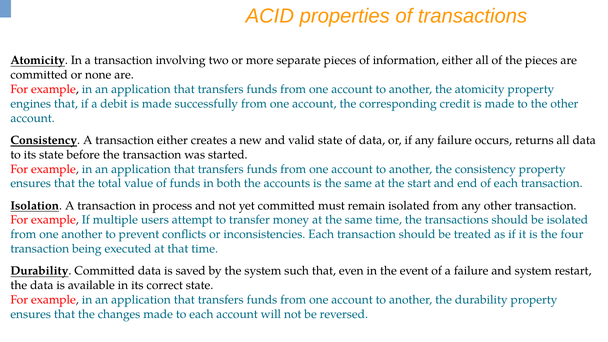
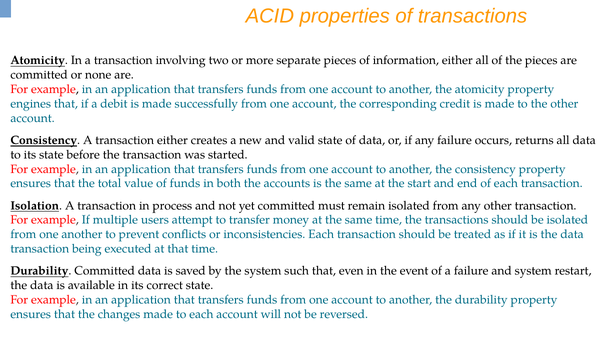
is the four: four -> data (572, 234)
